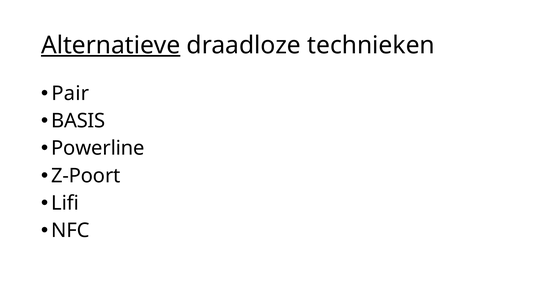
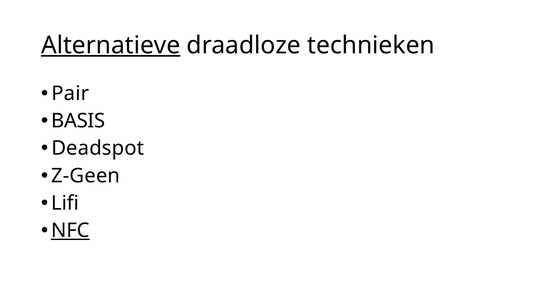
Powerline: Powerline -> Deadspot (98, 148)
Z-Poort: Z-Poort -> Z-Geen (86, 176)
NFC underline: none -> present (70, 230)
